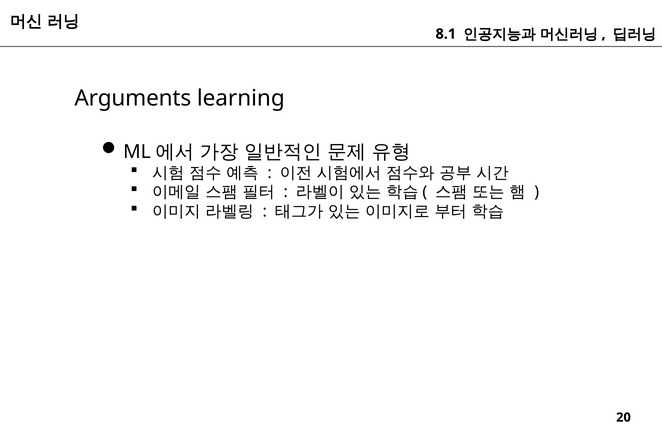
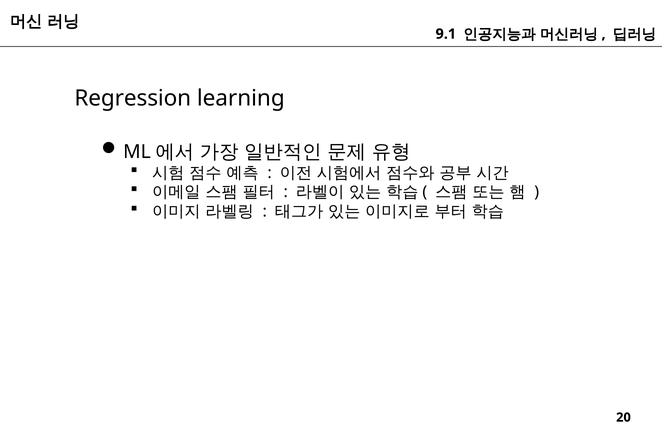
8.1: 8.1 -> 9.1 (446, 34)
Arguments: Arguments -> Regression (133, 98)
